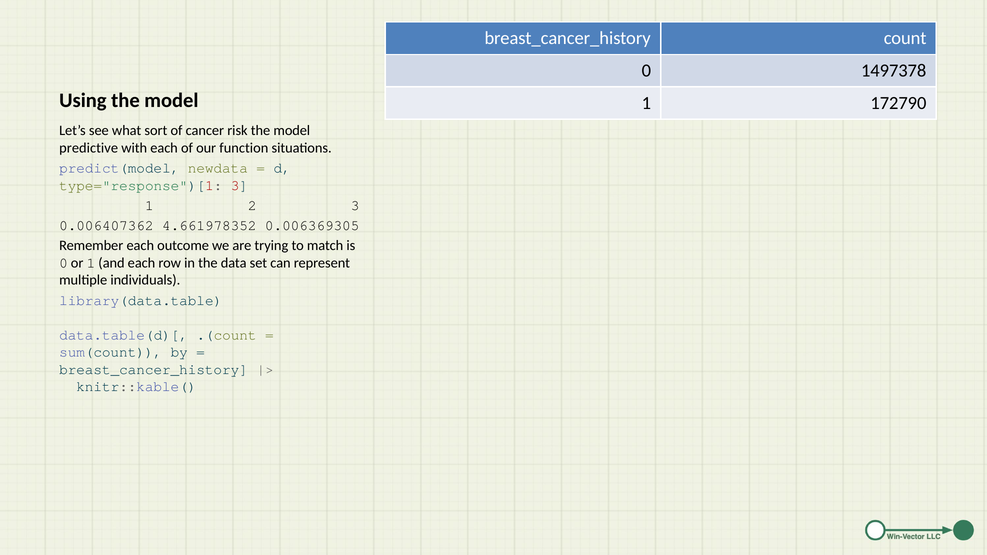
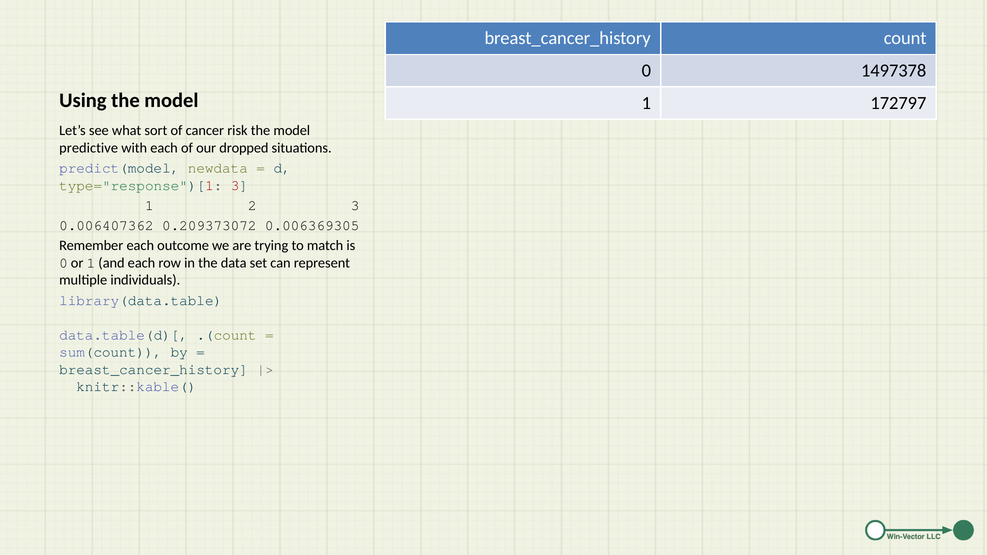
172790: 172790 -> 172797 (898, 103)
function: function -> dropped (244, 148)
4.661978352: 4.661978352 -> 0.209373072 (209, 226)
